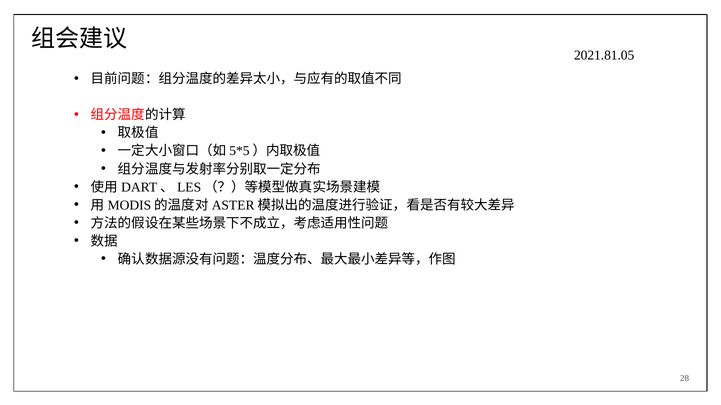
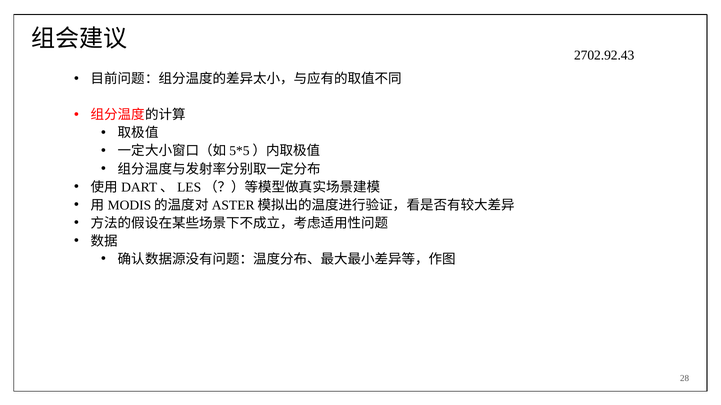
2021.81.05: 2021.81.05 -> 2702.92.43 (604, 55)
